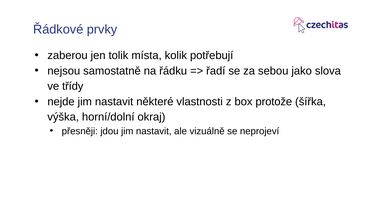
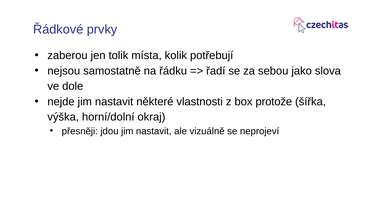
třídy: třídy -> dole (73, 86)
